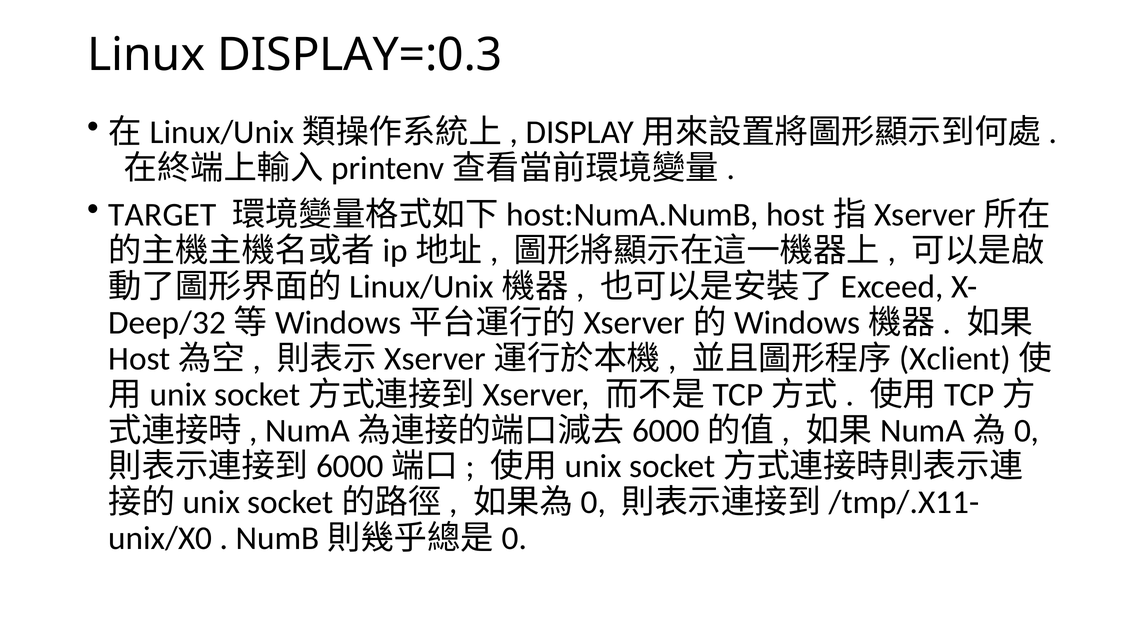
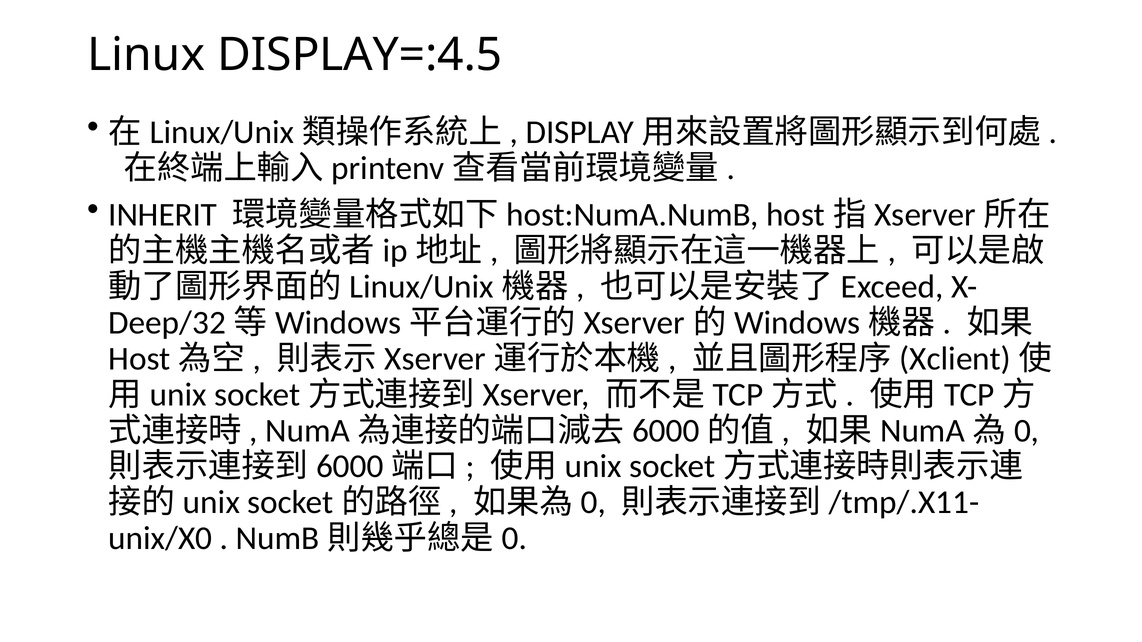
DISPLAY=:0.3: DISPLAY=:0.3 -> DISPLAY=:4.5 (360, 55)
TARGET: TARGET -> INHERIT (163, 215)
